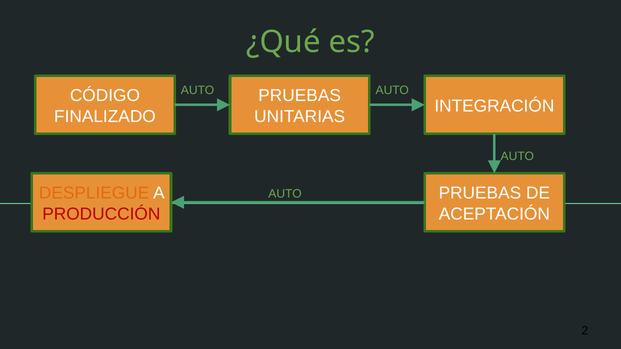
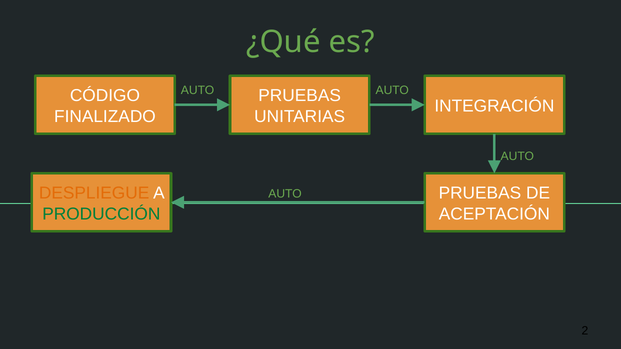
PRODUCCIÓN colour: red -> green (101, 214)
